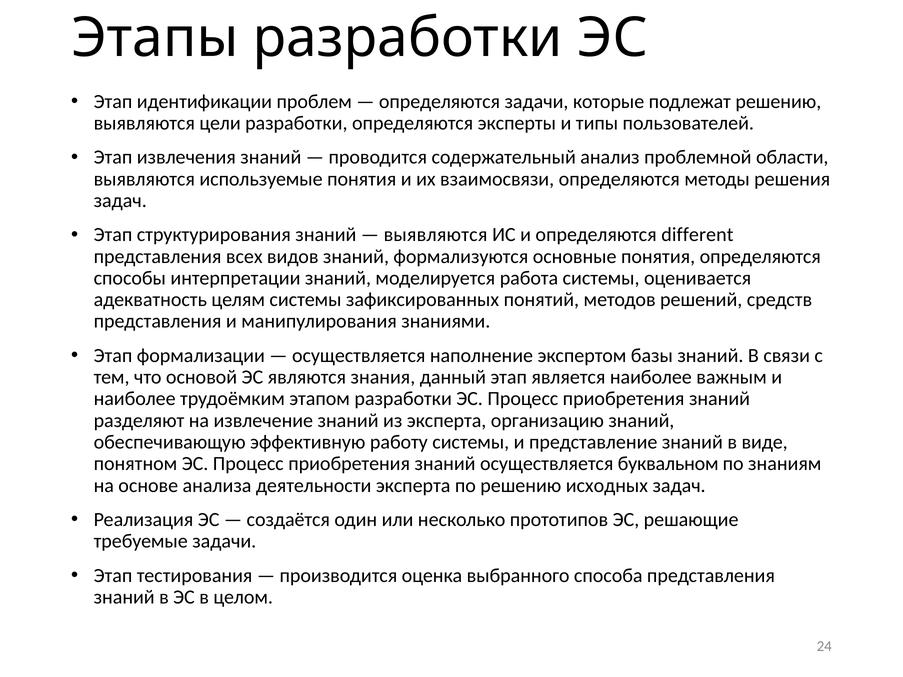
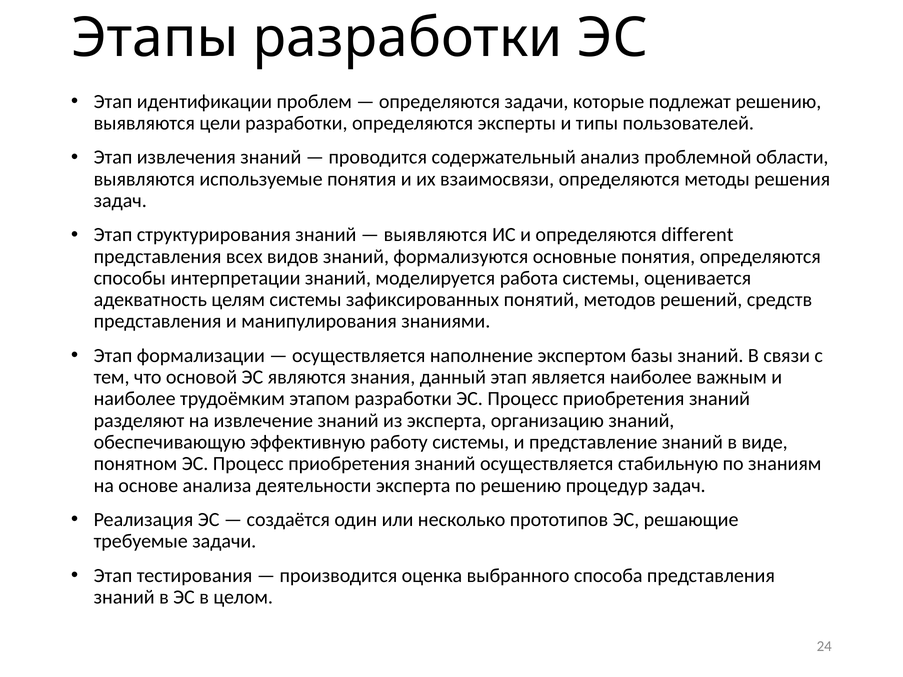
буквальном: буквальном -> стабильную (668, 464)
исходных: исходных -> процедур (607, 486)
